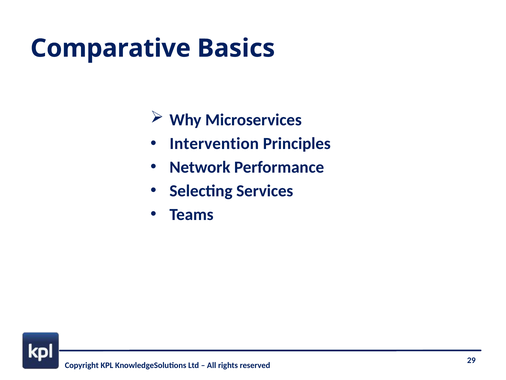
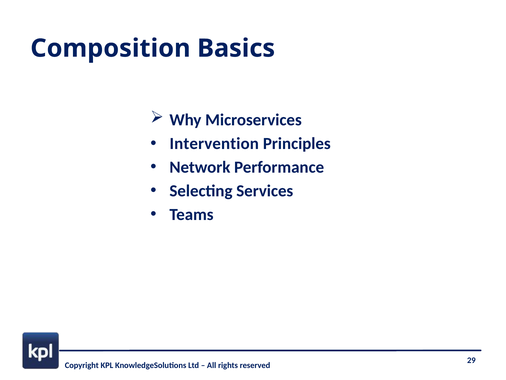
Comparative: Comparative -> Composition (110, 48)
